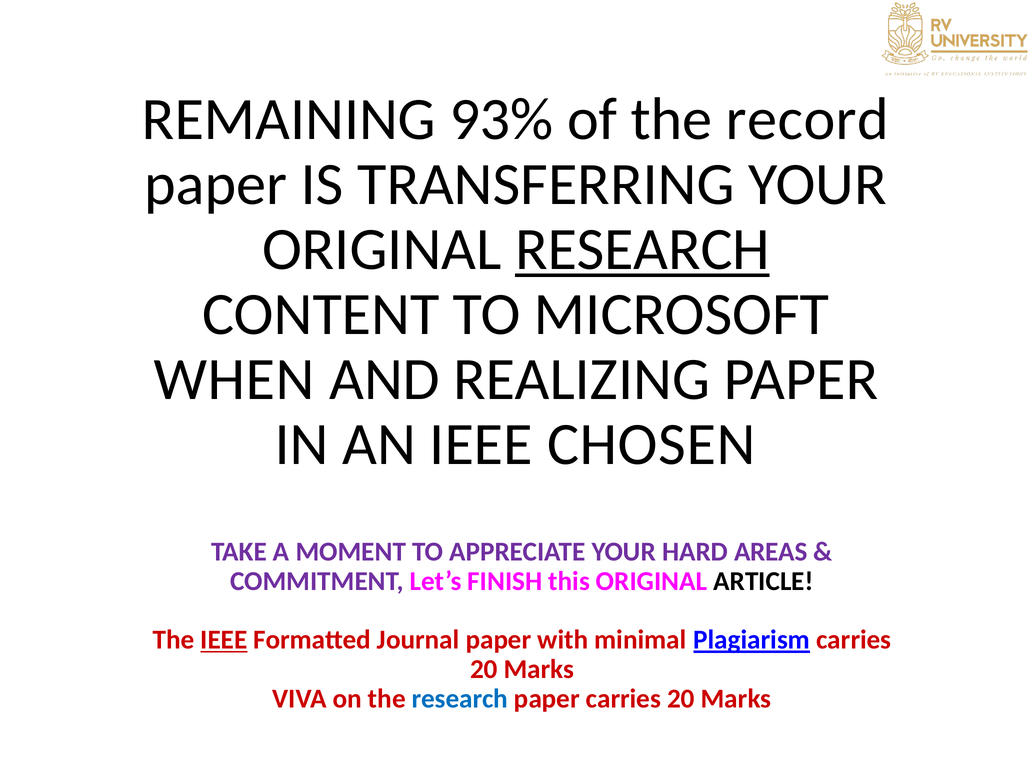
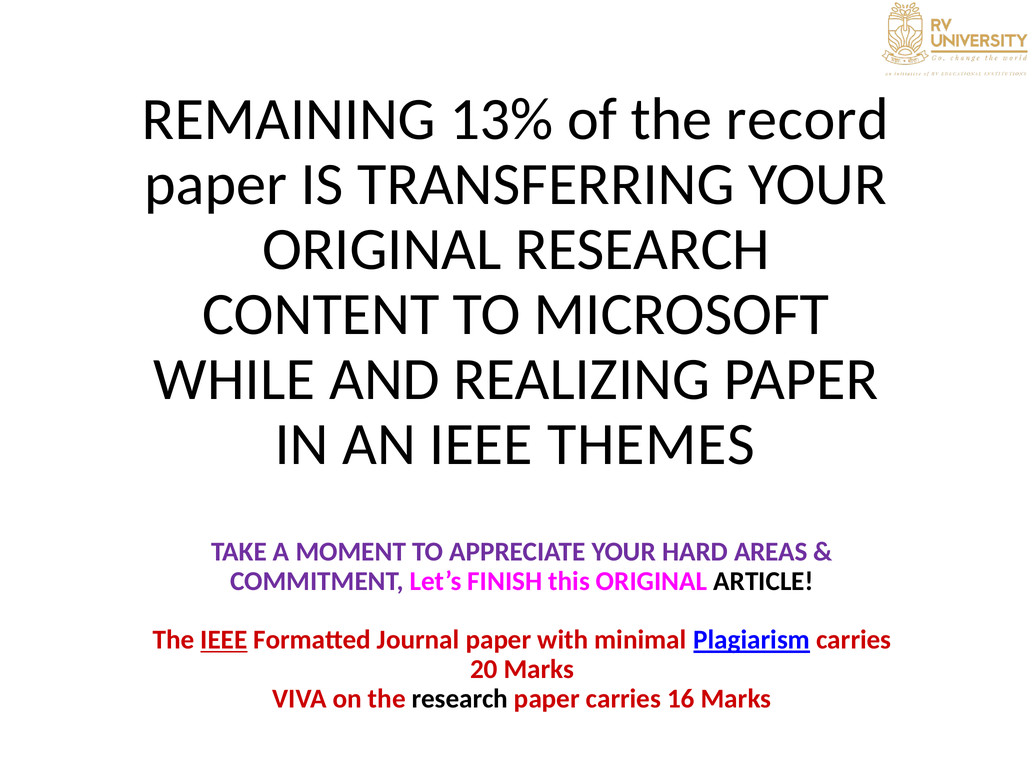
93%: 93% -> 13% (501, 120)
RESEARCH underline: present -> none (643, 250)
WHEN: WHEN -> WHILE (234, 380)
CHOSEN: CHOSEN -> THEMES (651, 445)
research colour: blue -> black (460, 699)
paper carries 20: 20 -> 16 (681, 699)
